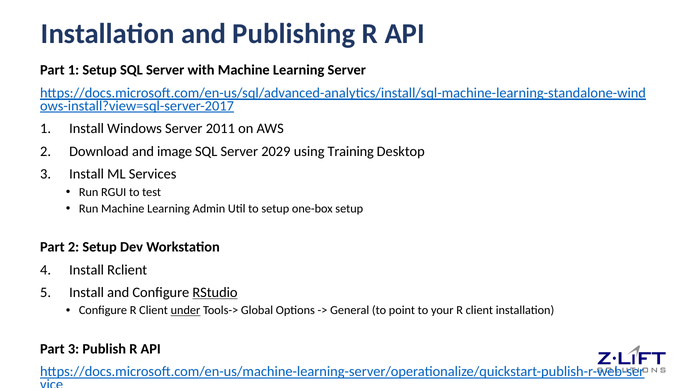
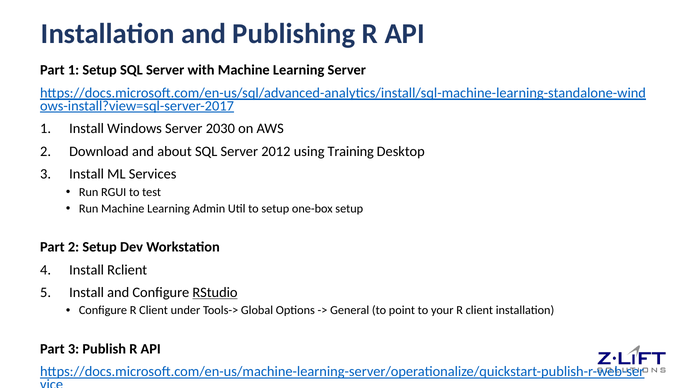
2011: 2011 -> 2030 (220, 129)
image: image -> about (174, 151)
2029: 2029 -> 2012 (276, 151)
under underline: present -> none (185, 311)
